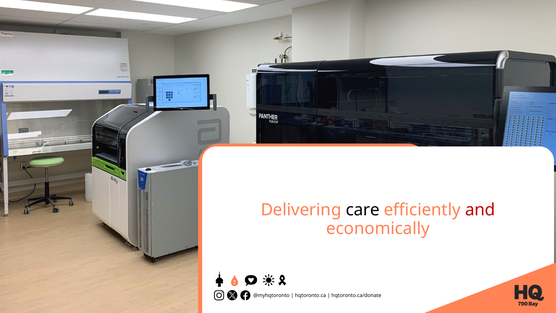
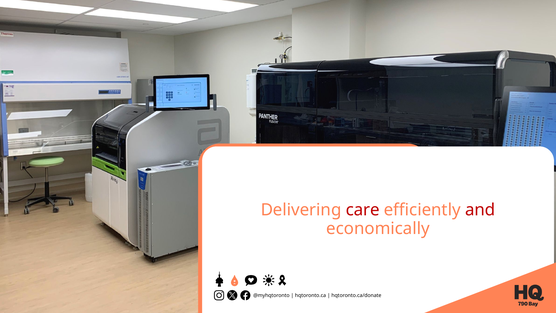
care colour: black -> red (363, 210)
